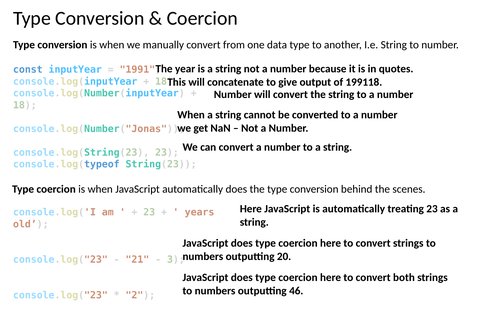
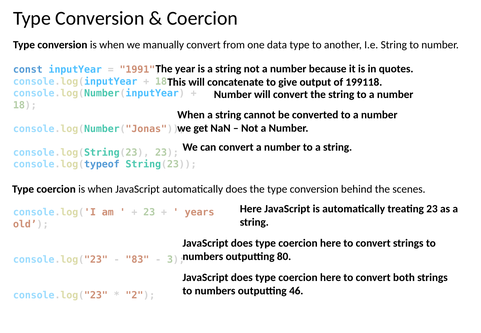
20: 20 -> 80 (284, 256)
21: 21 -> 83 (137, 260)
